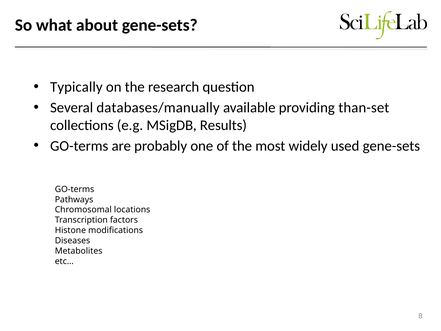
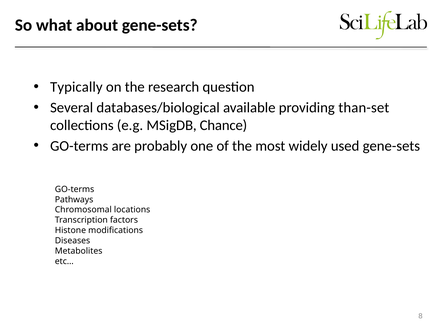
databases/manually: databases/manually -> databases/biological (158, 108)
Results: Results -> Chance (223, 125)
